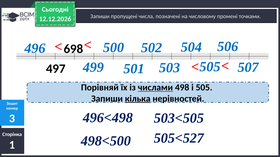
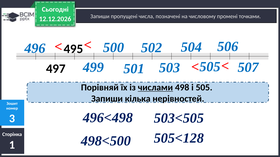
698: 698 -> 495 (73, 49)
кілька underline: present -> none (138, 99)
505<527: 505<527 -> 505<128 (179, 139)
